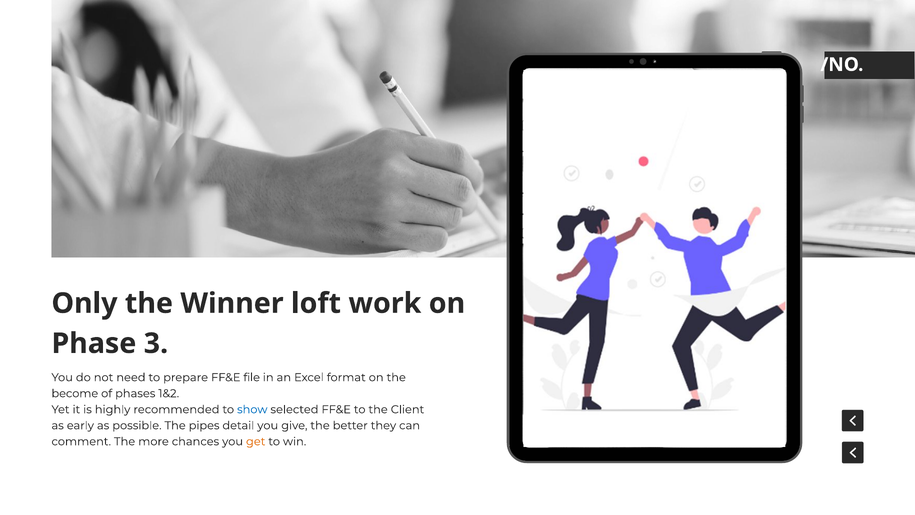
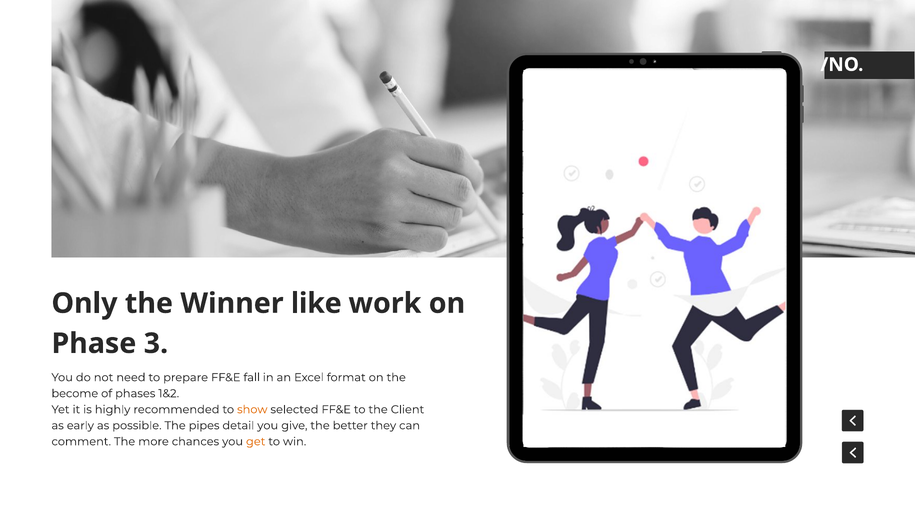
loft: loft -> like (316, 303)
file: file -> fall (252, 377)
show colour: blue -> orange (252, 409)
